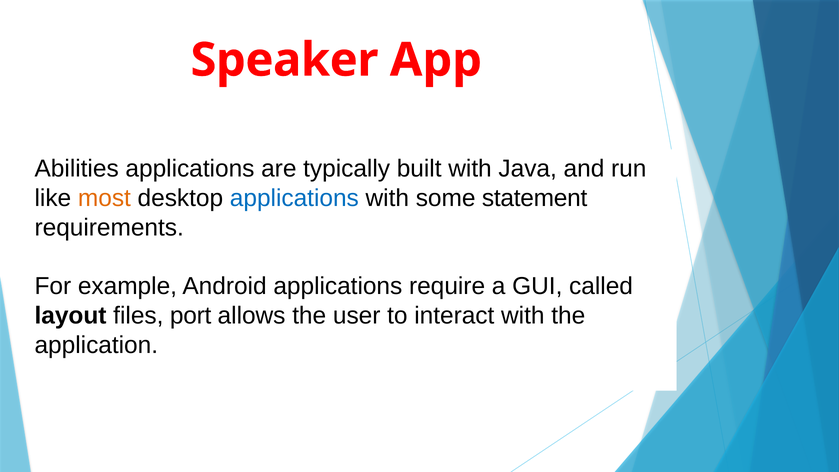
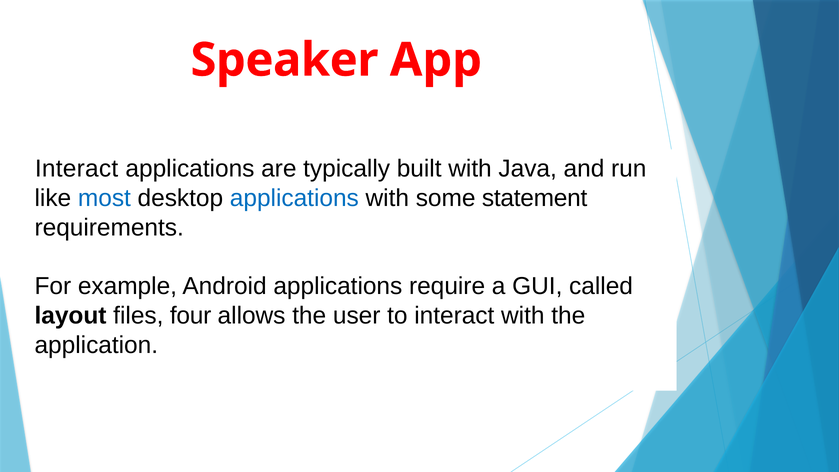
Abilities: Abilities -> Interact (77, 169)
most colour: orange -> blue (104, 198)
port: port -> four (191, 316)
